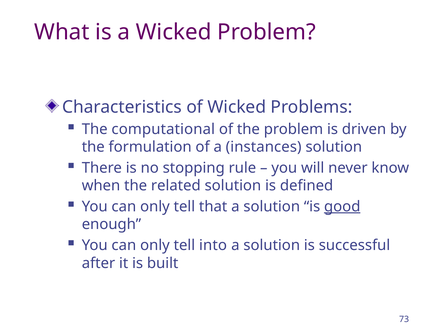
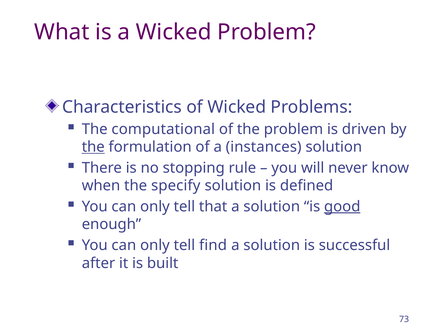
the underline: none -> present (93, 147)
related: related -> specify (176, 186)
into: into -> find (213, 245)
